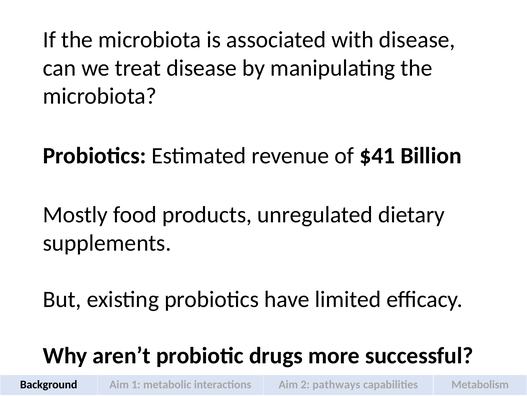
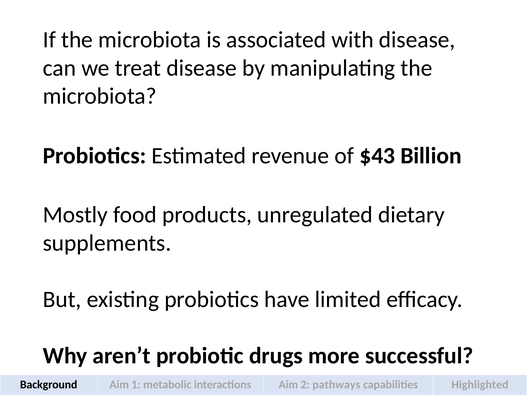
$41: $41 -> $43 (377, 156)
Metabolism: Metabolism -> Highlighted (480, 384)
